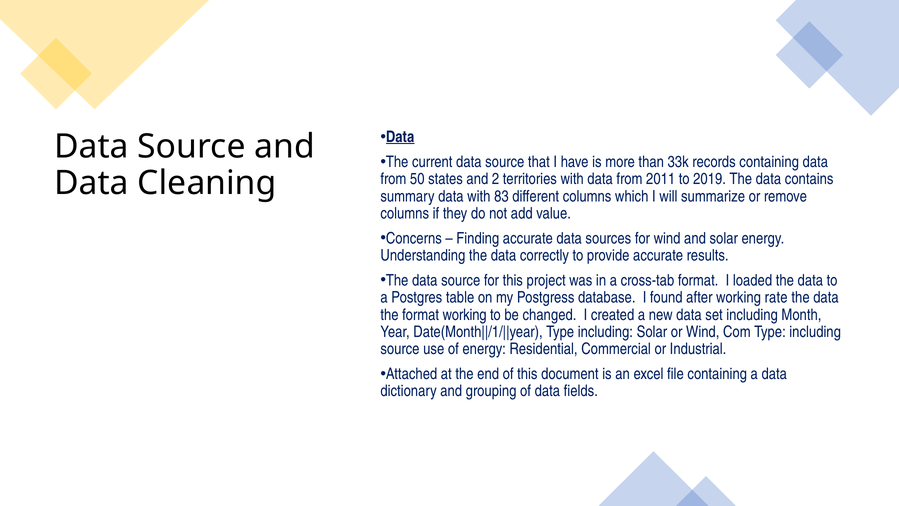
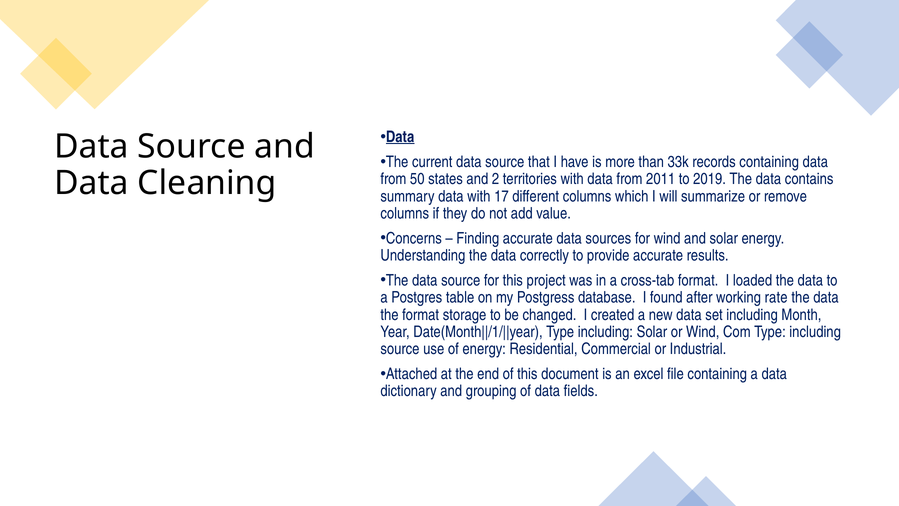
83: 83 -> 17 (501, 196)
format working: working -> storage (465, 315)
